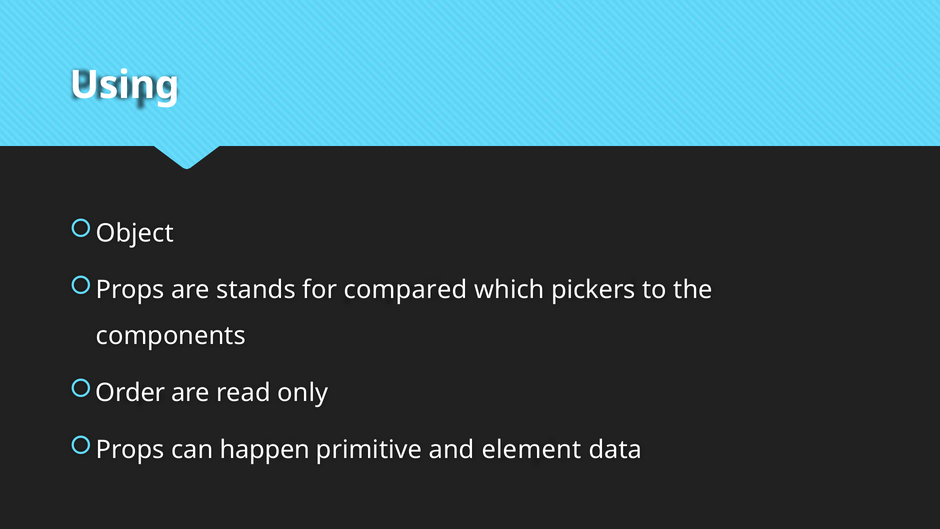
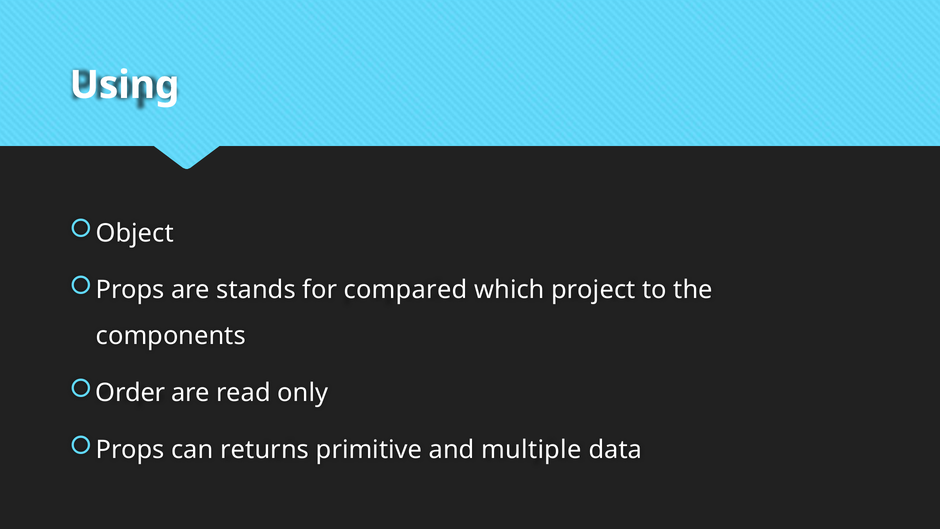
pickers: pickers -> project (593, 290)
happen: happen -> returns (265, 450)
element: element -> multiple (531, 450)
